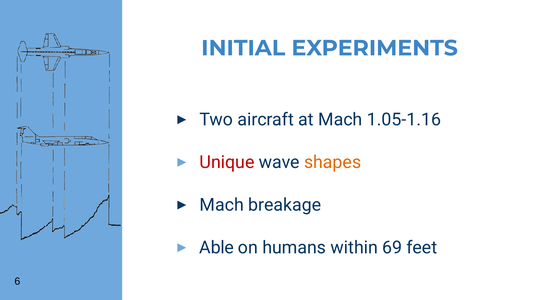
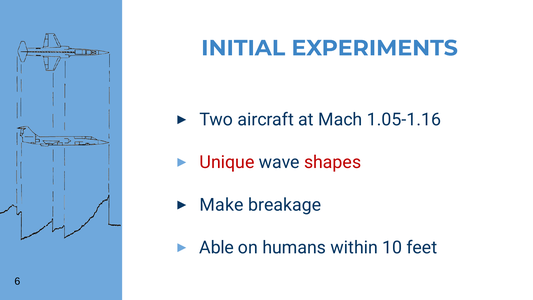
shapes colour: orange -> red (333, 162)
Mach: Mach -> Make (222, 205)
69: 69 -> 10 (392, 248)
